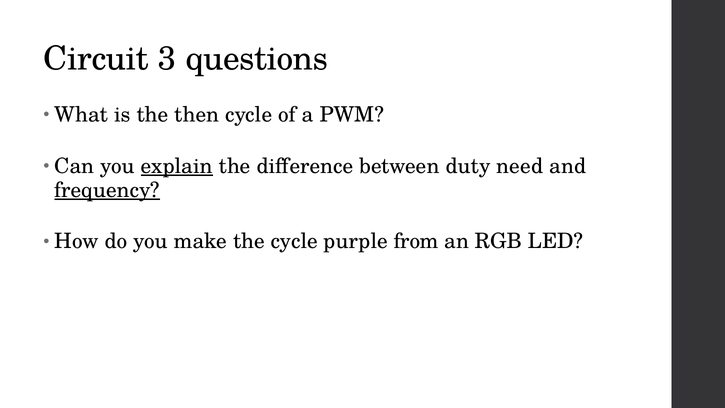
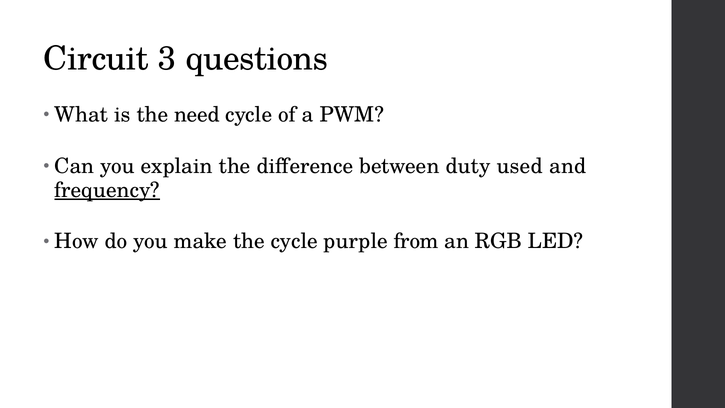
then: then -> need (197, 115)
explain underline: present -> none (177, 166)
need: need -> used (520, 166)
